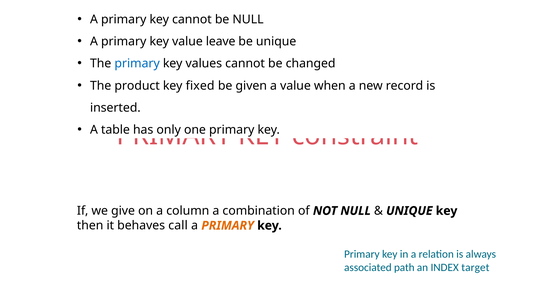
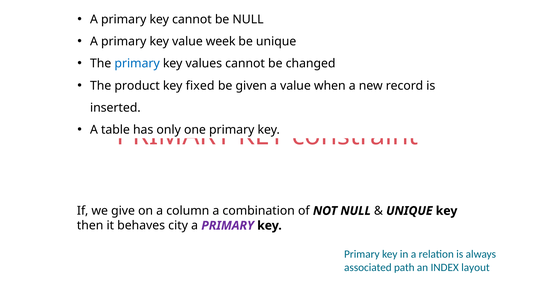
leave: leave -> week (221, 42)
call: call -> city (178, 226)
PRIMARY colour: orange -> purple (228, 226)
target: target -> layout (475, 267)
